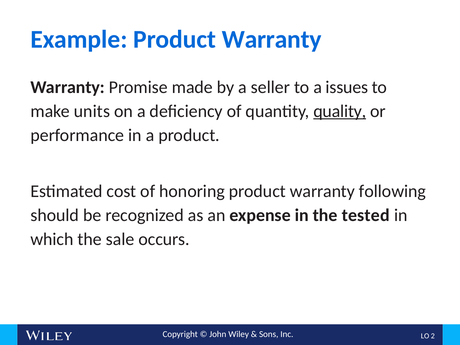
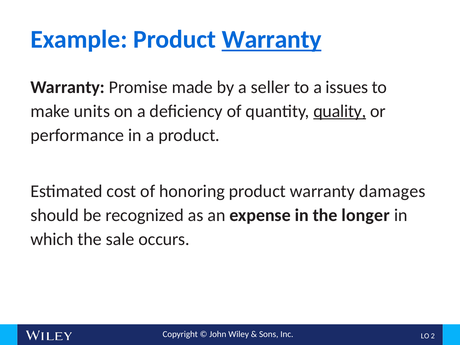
Warranty underline: none -> present (272, 39)
following: following -> damages (392, 191)
tested: tested -> longer (366, 215)
